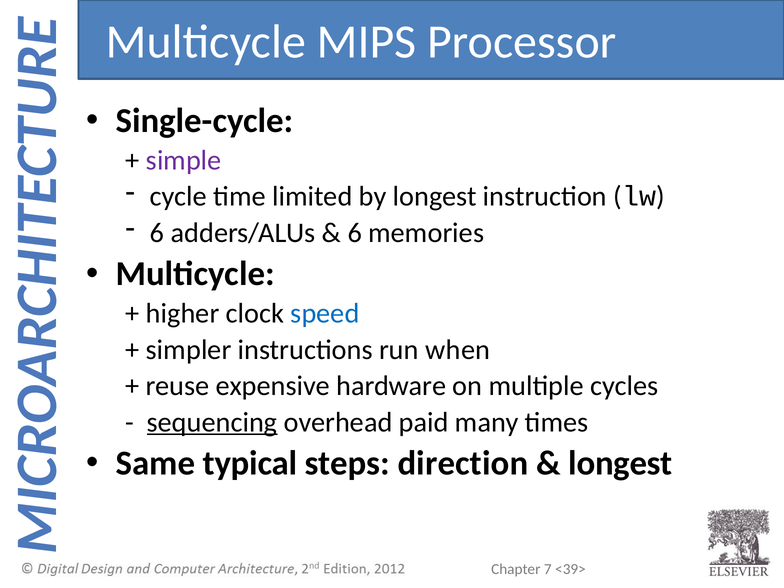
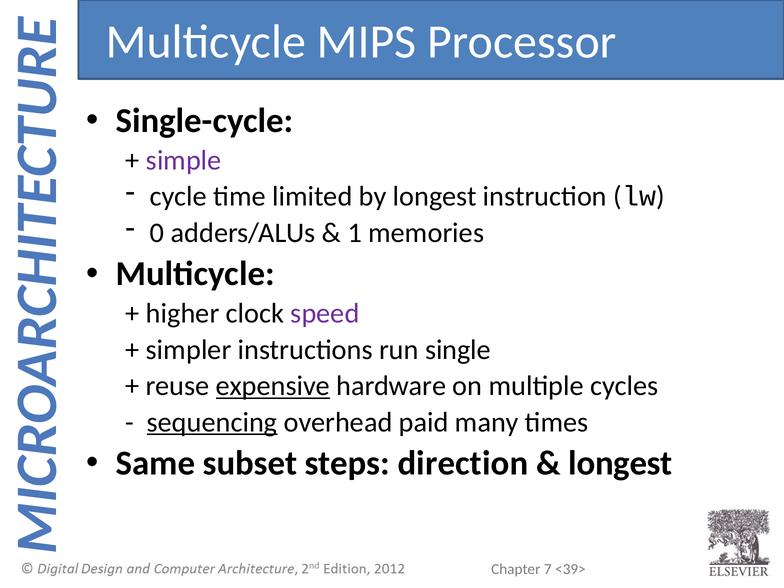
6: 6 -> 0 (157, 233)
6: 6 -> 1 (355, 233)
speed colour: blue -> purple (325, 314)
when: when -> single (458, 350)
expensive underline: none -> present (273, 386)
typical: typical -> subset (250, 463)
